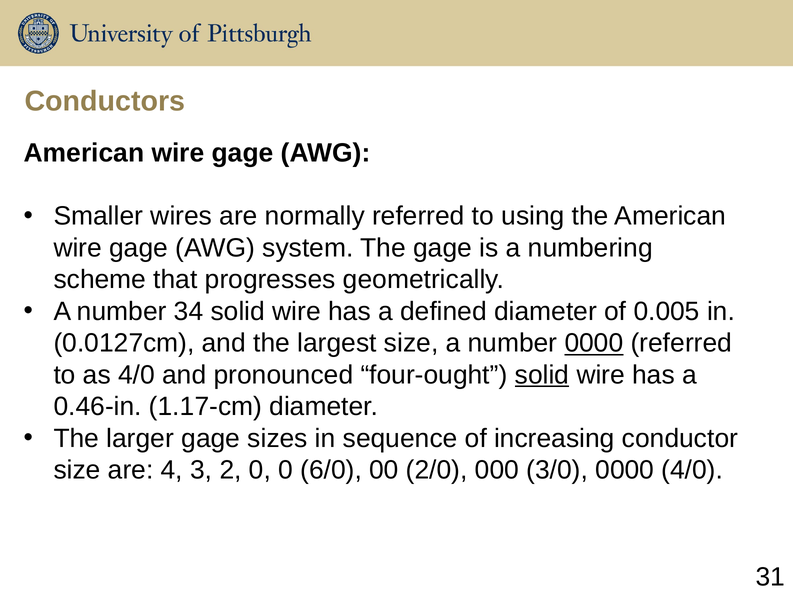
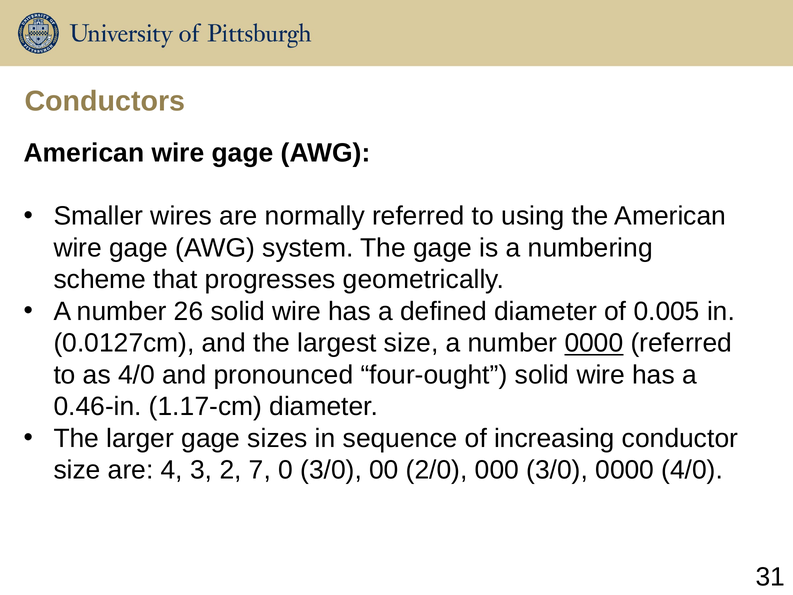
34: 34 -> 26 (189, 311)
solid underline: present -> none (542, 375)
2 0: 0 -> 7 (260, 470)
0 6/0: 6/0 -> 3/0 (331, 470)
